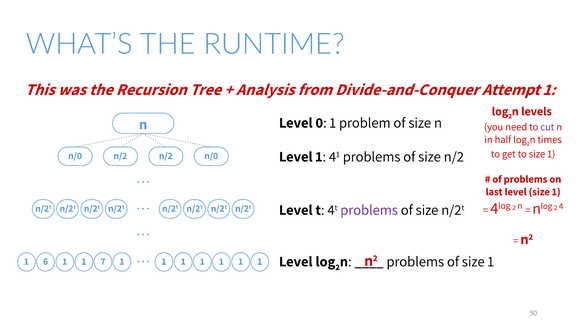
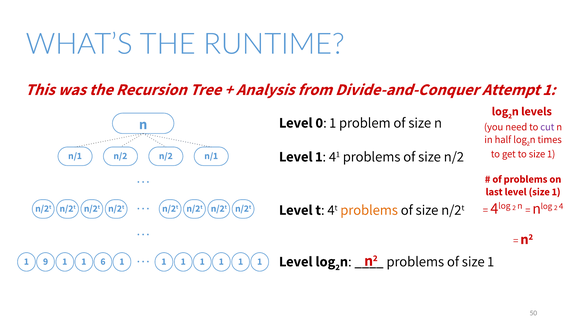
n/0: n/0 -> n/1 (75, 156)
n/2 n/0: n/0 -> n/1 (211, 156)
problems colour: purple -> orange (369, 210)
6: 6 -> 9 (46, 261)
7: 7 -> 6 (103, 261)
